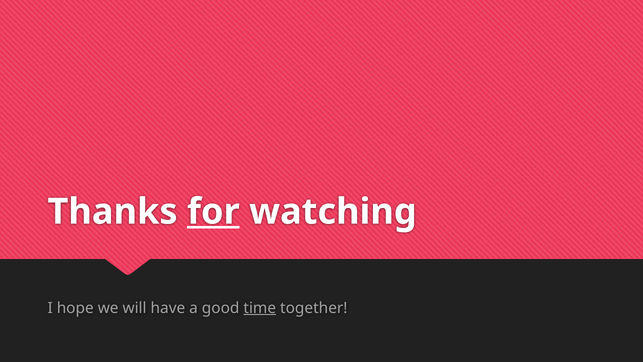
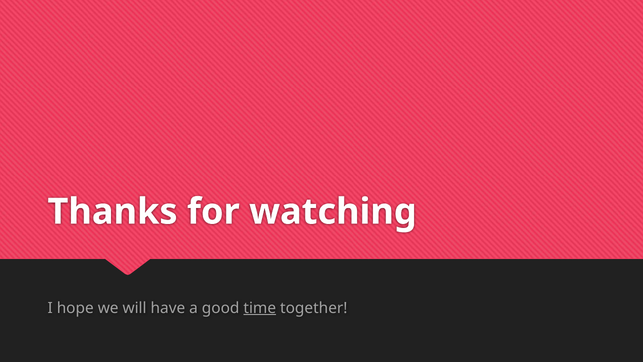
for underline: present -> none (213, 212)
